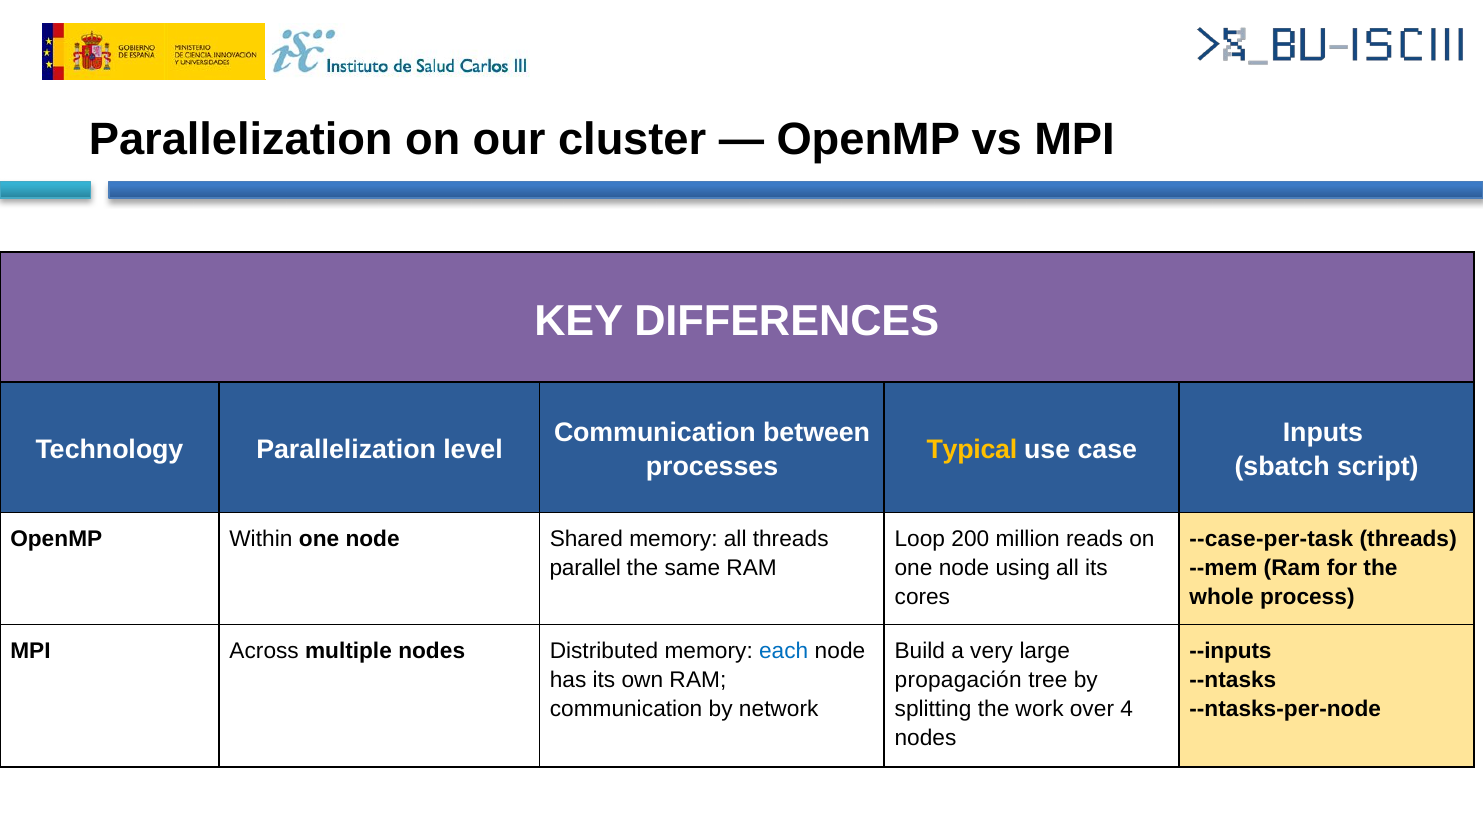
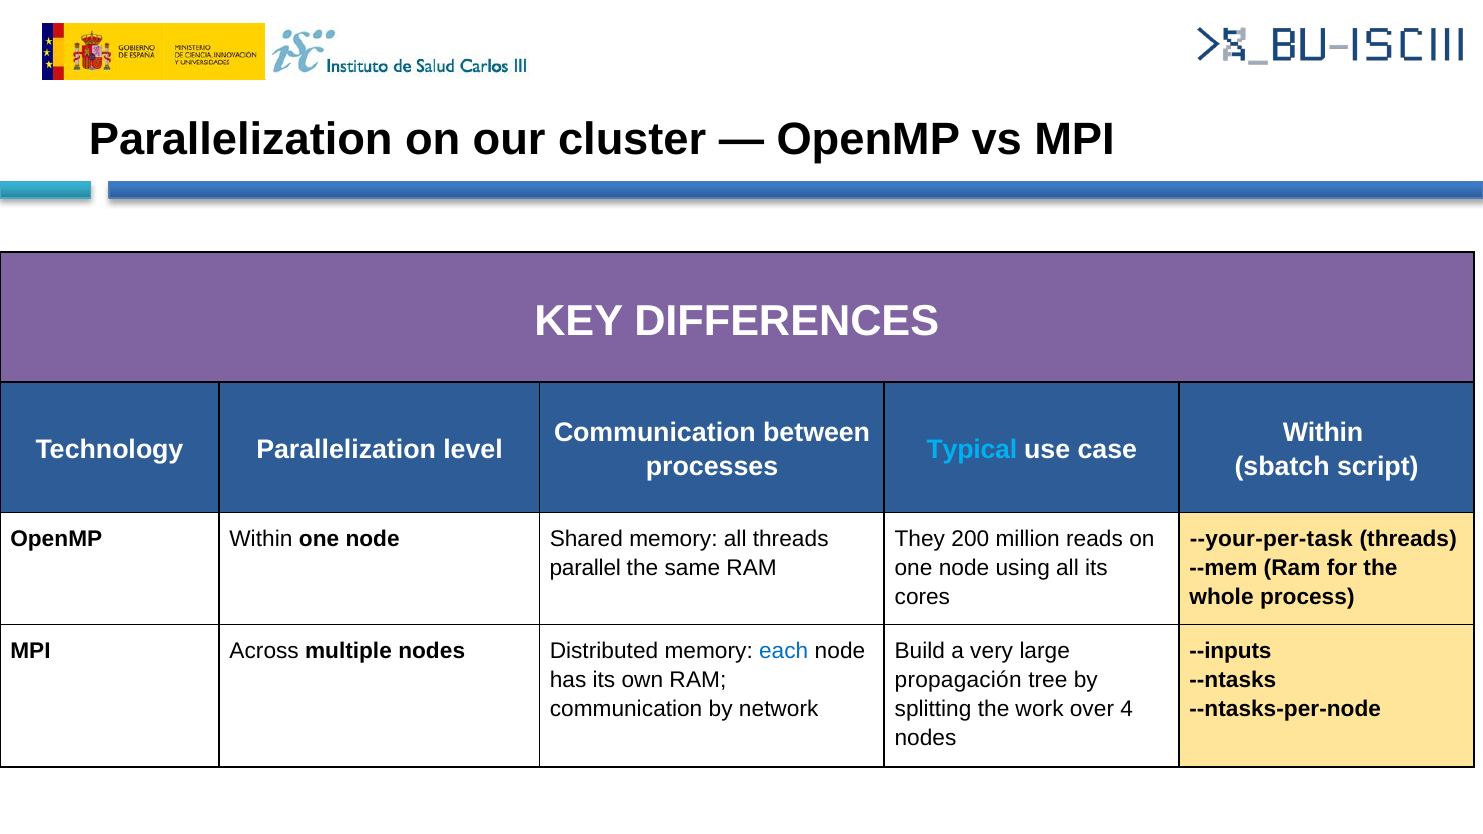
Inputs: Inputs -> Within (1323, 433)
Typical colour: yellow -> light blue (972, 450)
Loop: Loop -> They (920, 540)
--case-per-task: --case-per-task -> --your-per-task (1271, 540)
